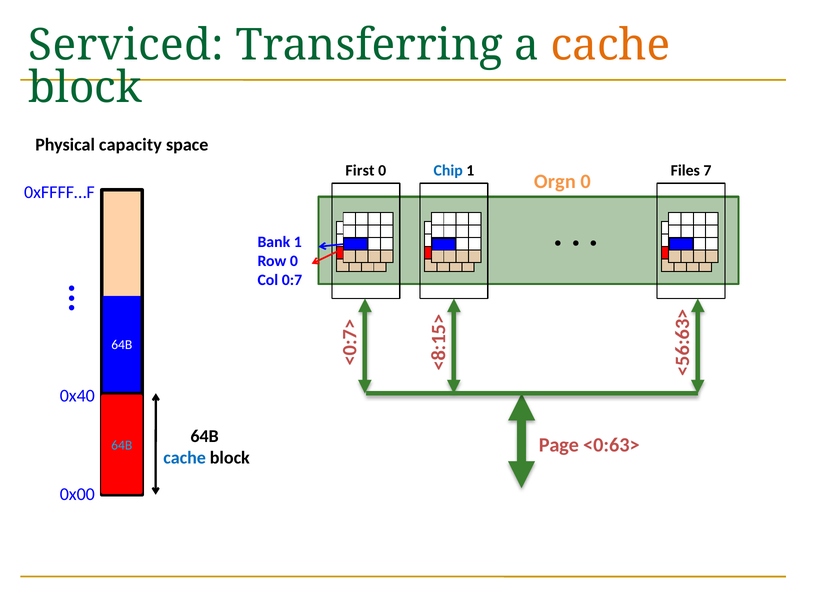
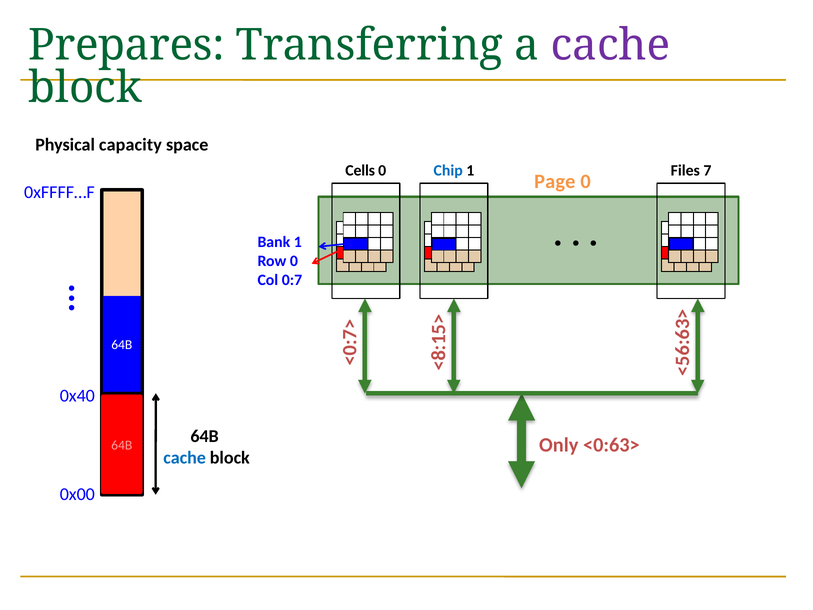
Serviced: Serviced -> Prepares (127, 45)
cache colour: orange -> purple (611, 45)
First: First -> Cells (360, 171)
Orgn: Orgn -> Page (555, 181)
Page: Page -> Only (559, 445)
64B colour: light blue -> pink (122, 445)
